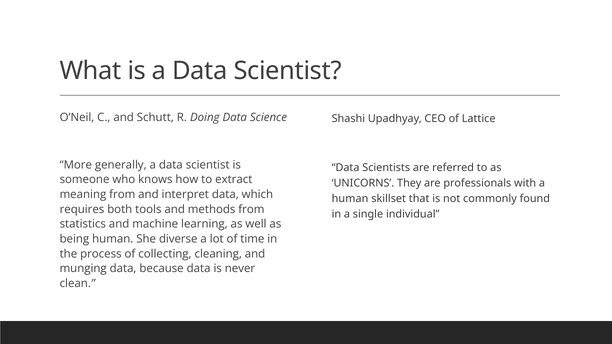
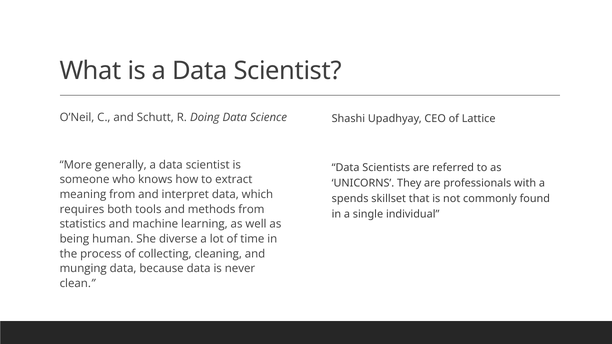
human: human -> spends (350, 199)
